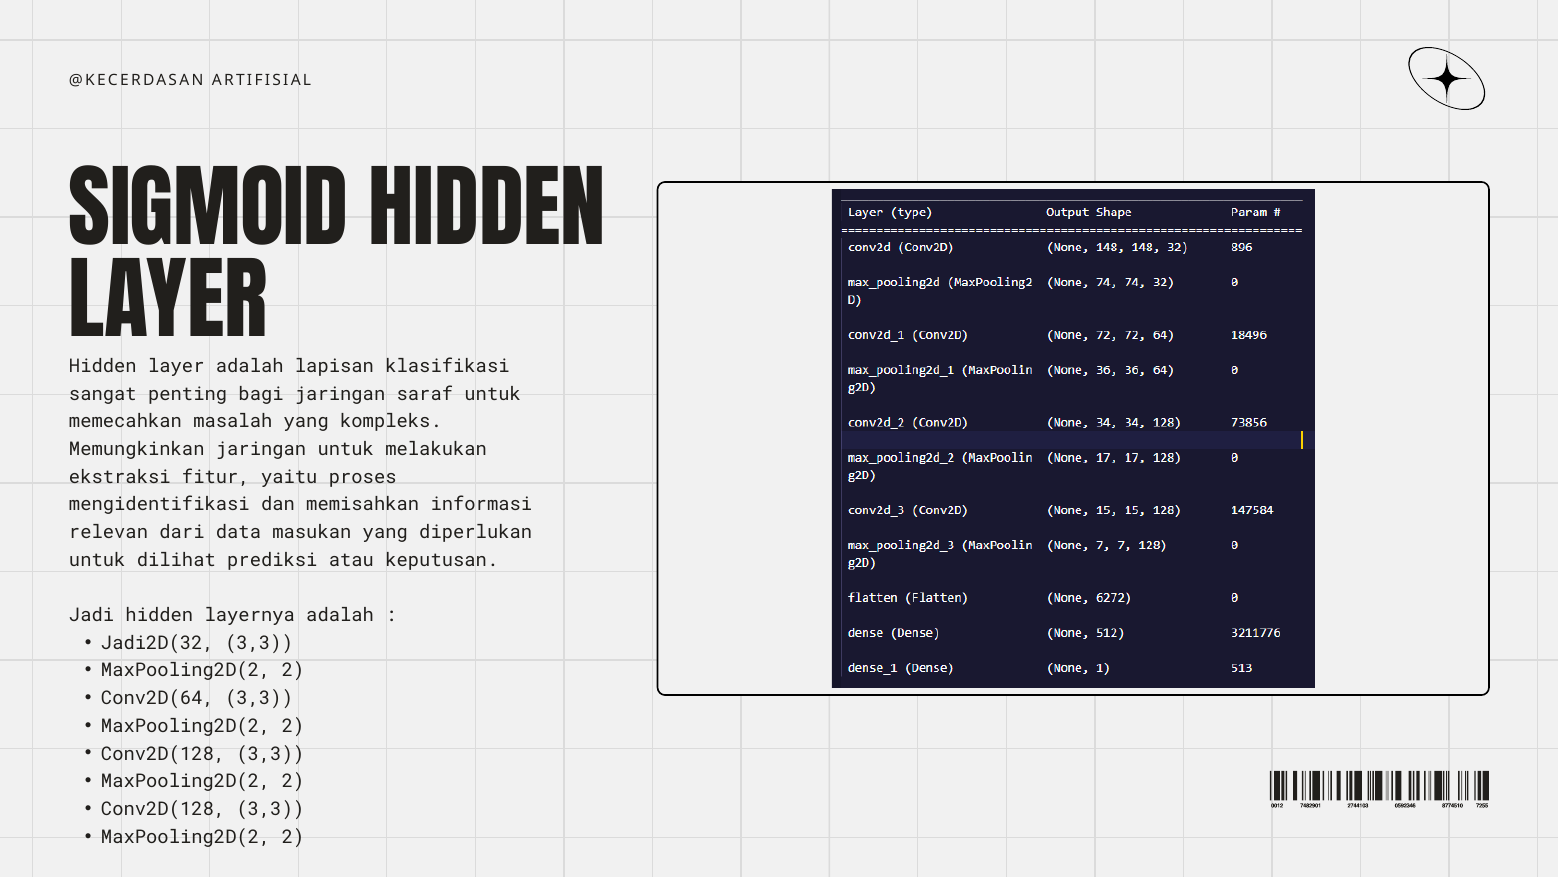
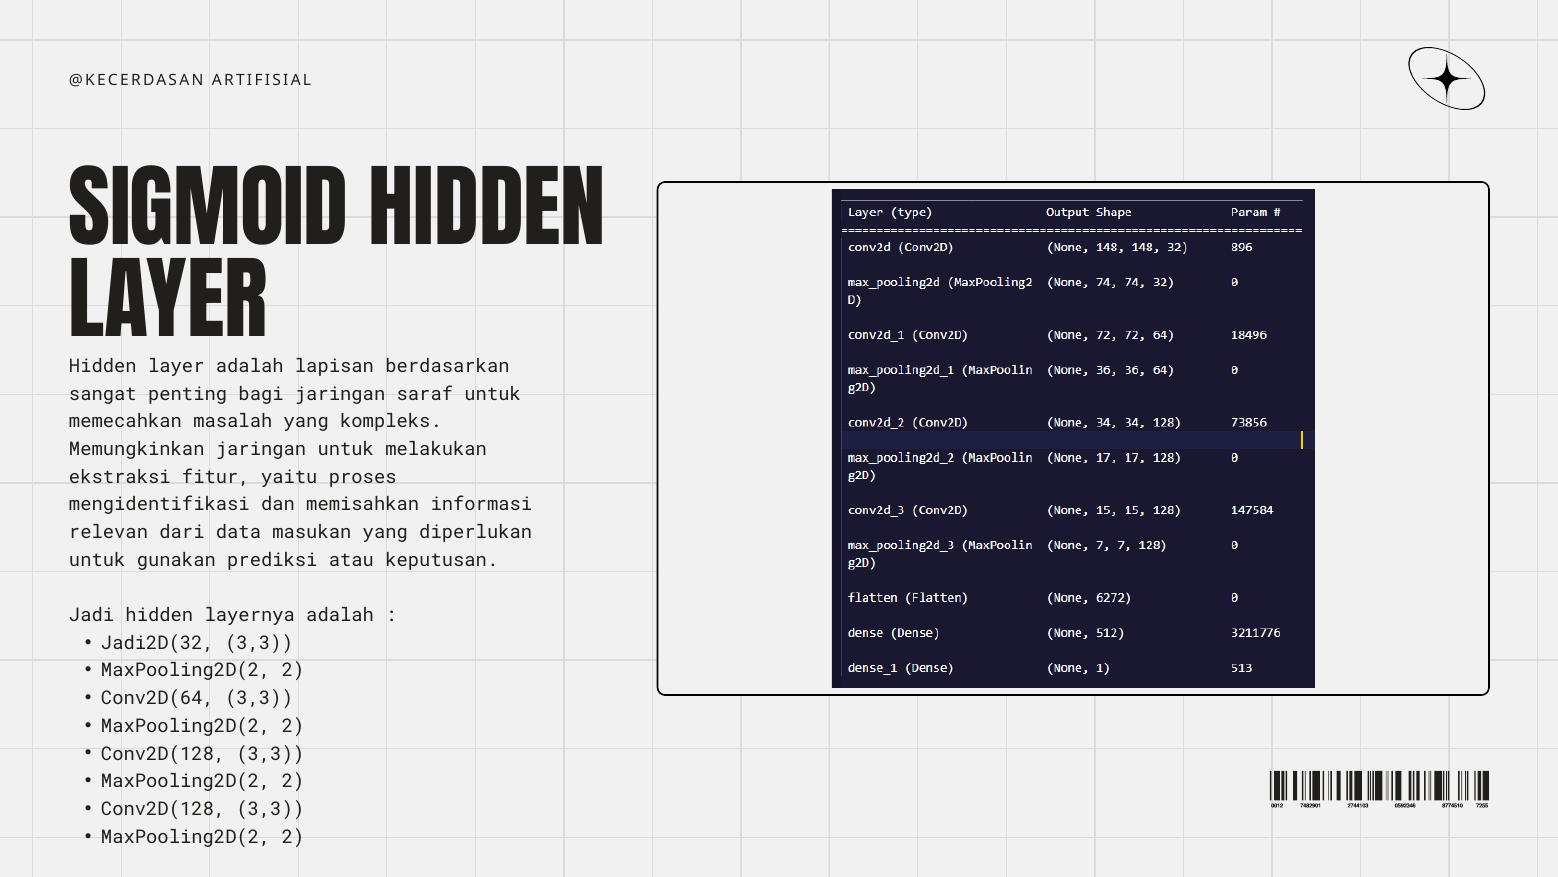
klasifikasi: klasifikasi -> berdasarkan (447, 366)
dilihat: dilihat -> gunakan (176, 560)
